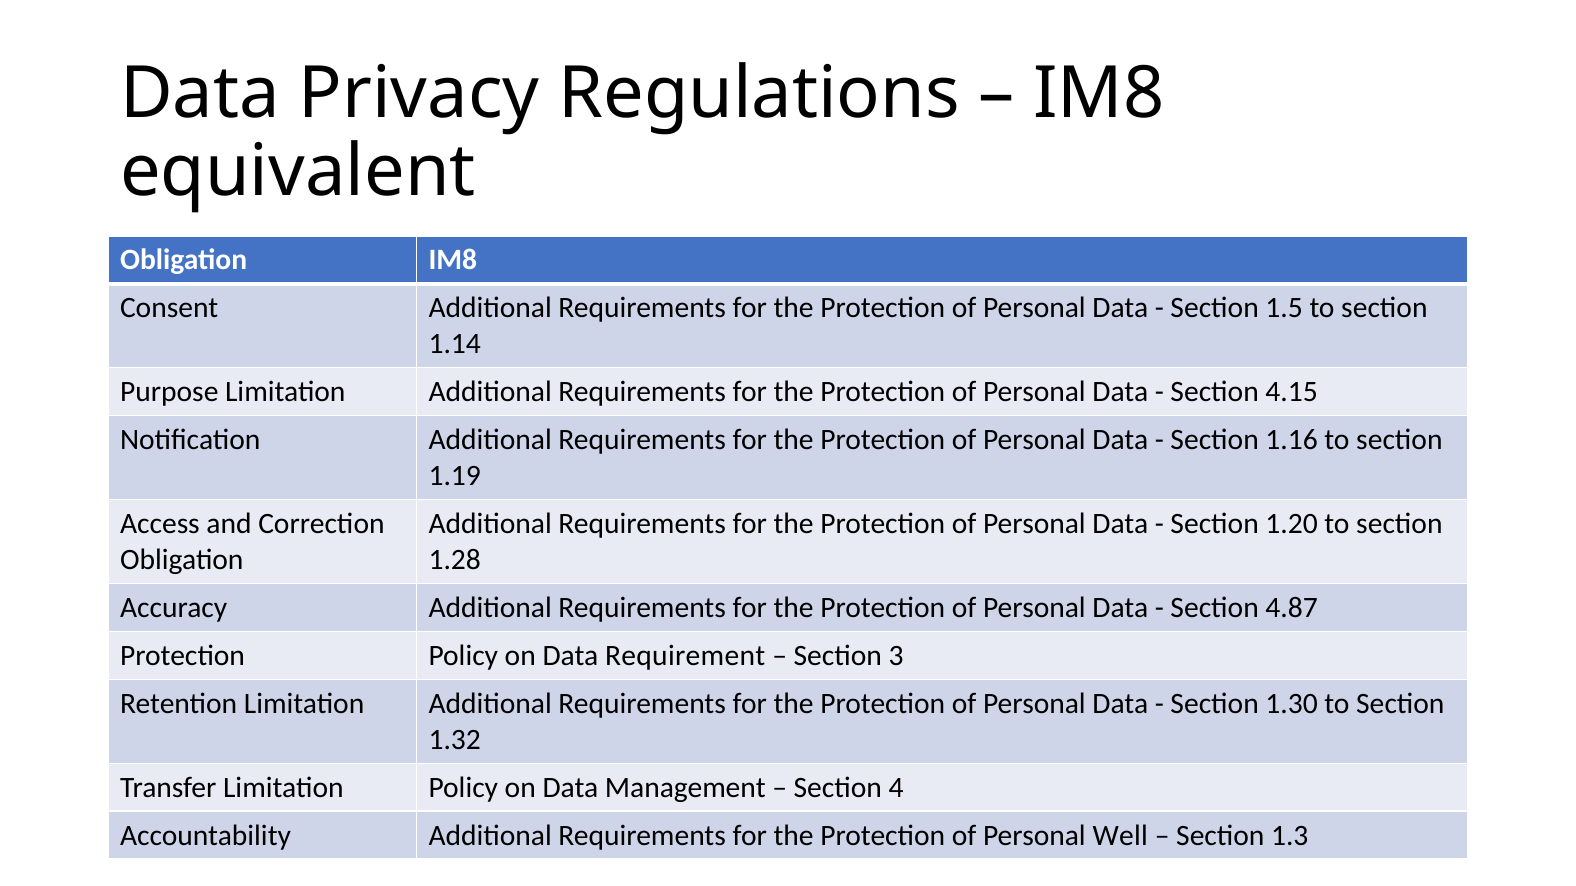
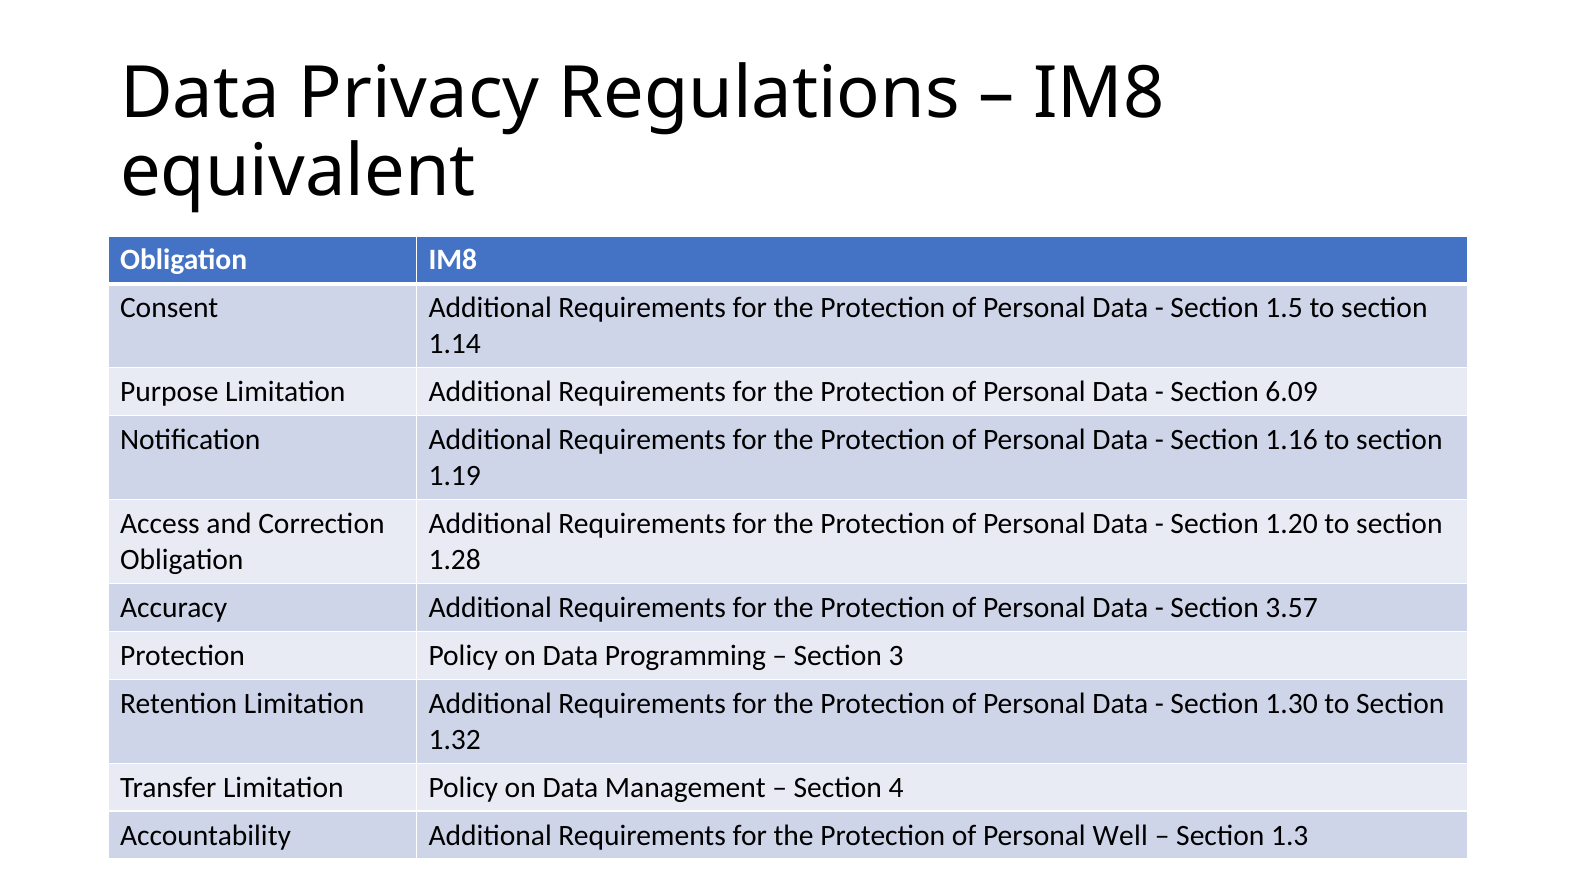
4.15: 4.15 -> 6.09 (1292, 392)
4.87: 4.87 -> 3.57 (1292, 608)
Requirement: Requirement -> Programming (685, 656)
